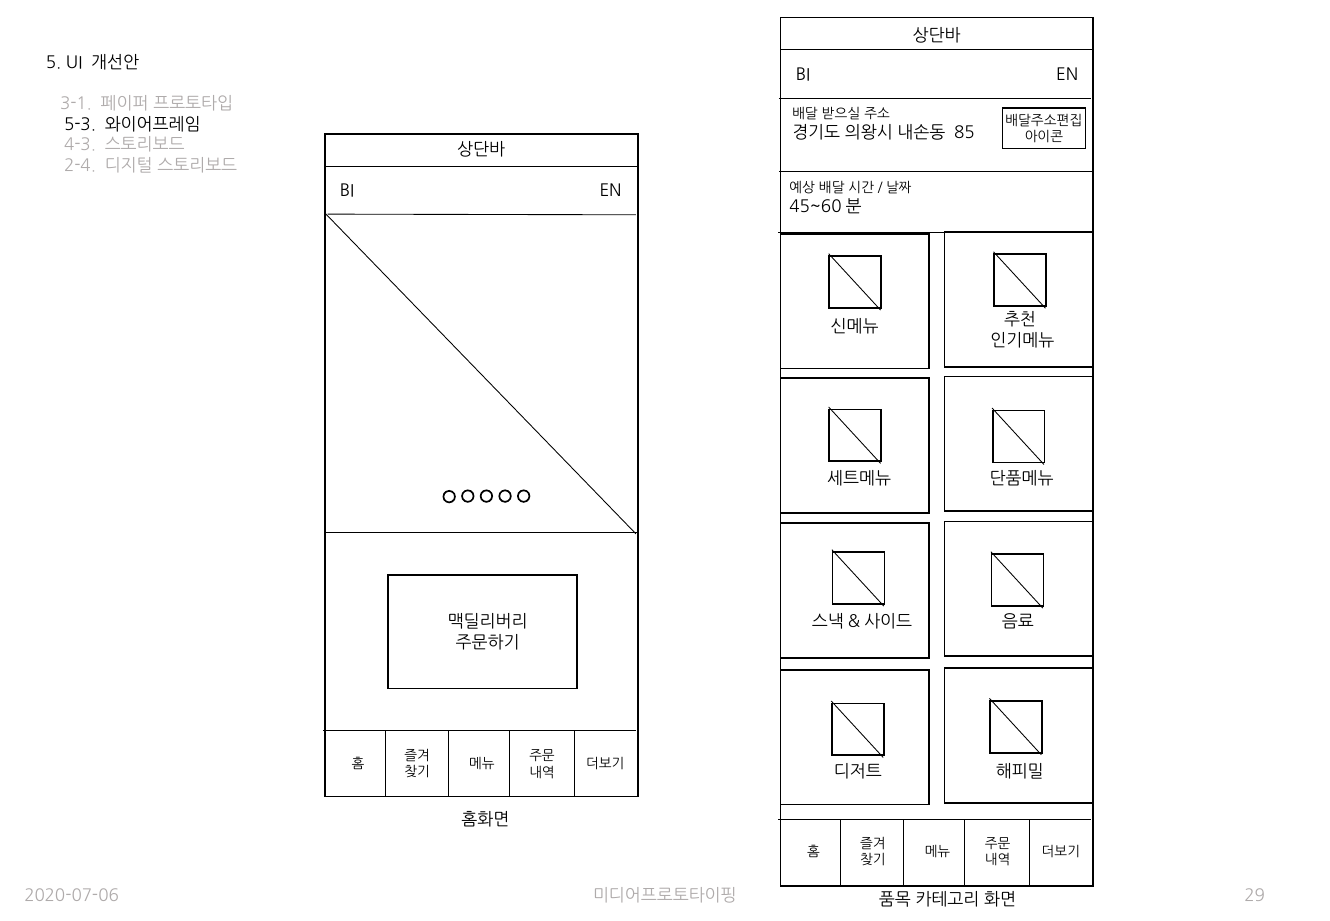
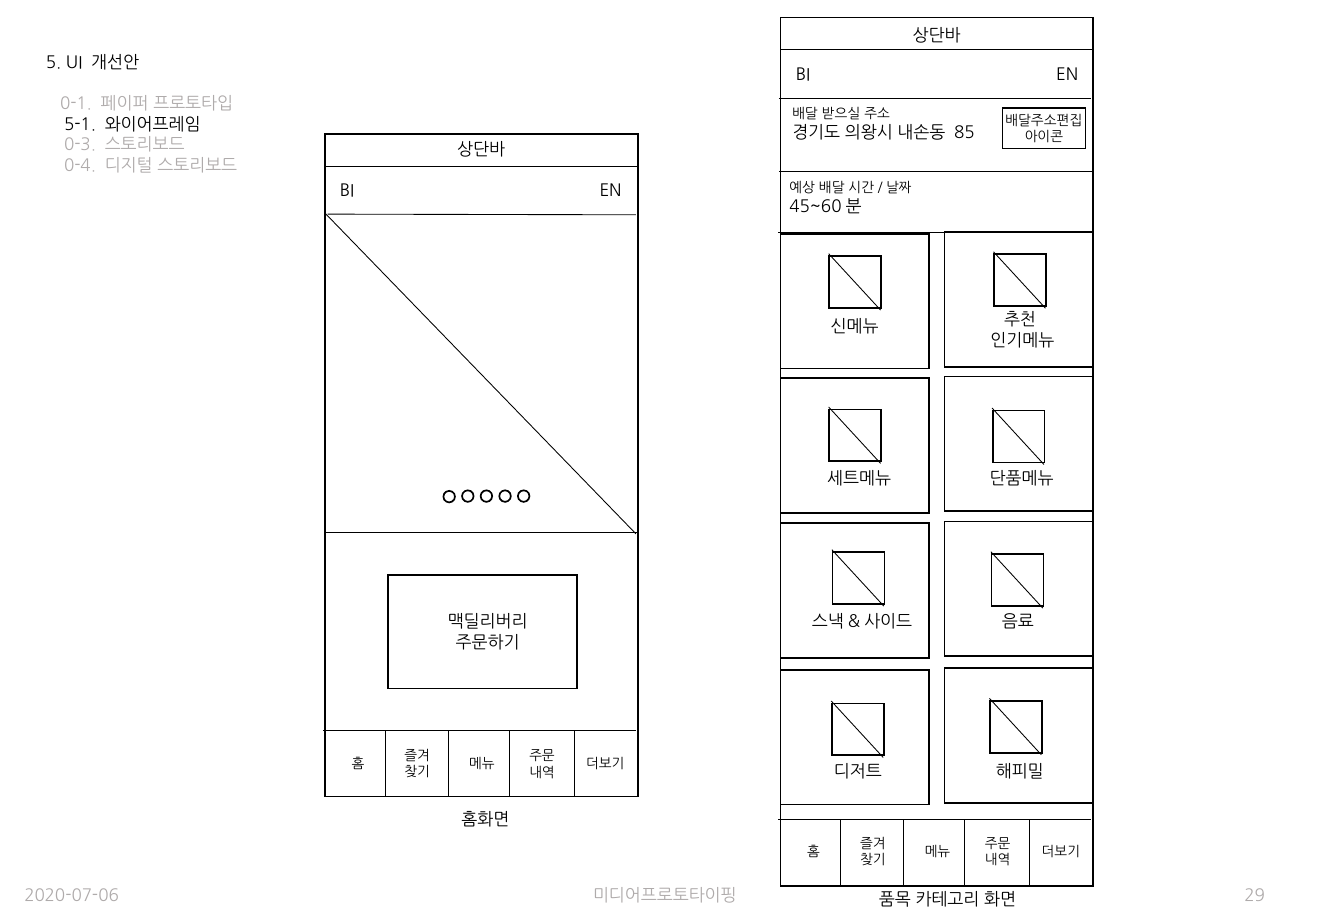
3-1: 3-1 -> 0-1 (76, 104)
5-3: 5-3 -> 5-1 (80, 125)
4-3: 4-3 -> 0-3 (80, 145)
2-4: 2-4 -> 0-4 (80, 166)
